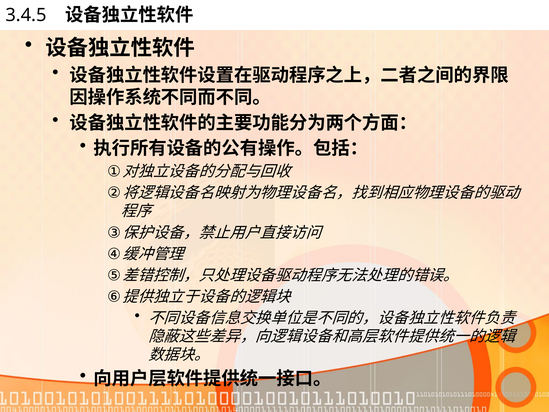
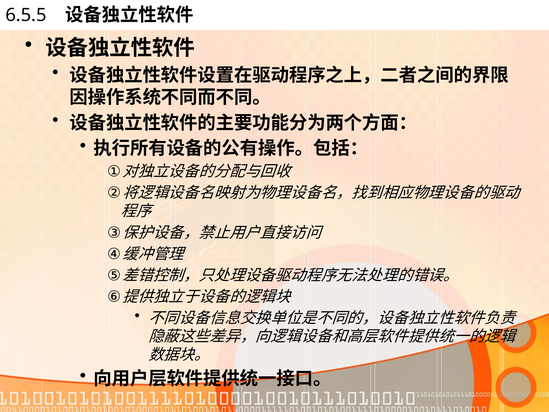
3.4.5: 3.4.5 -> 6.5.5 (26, 15)
